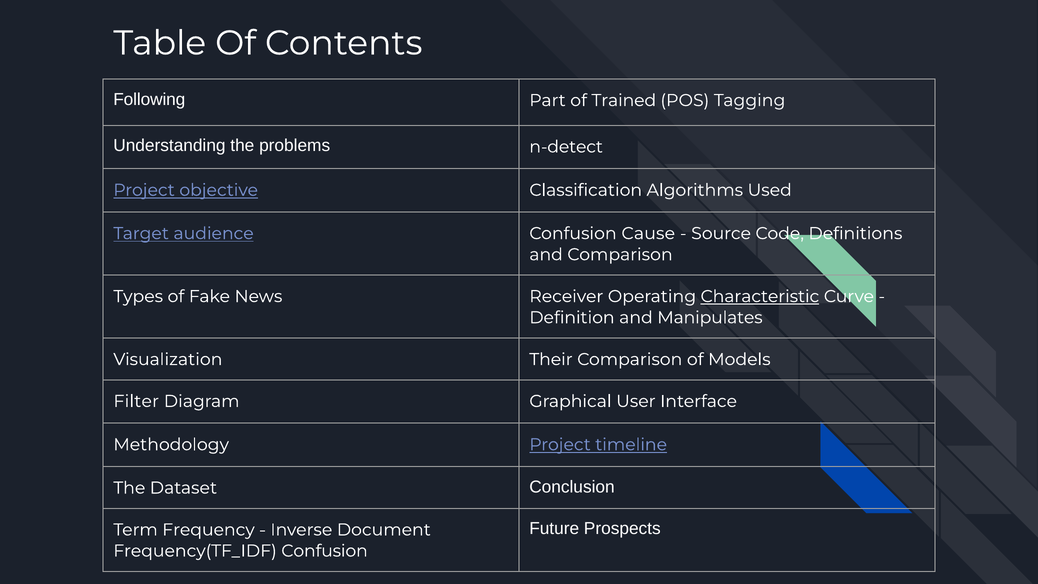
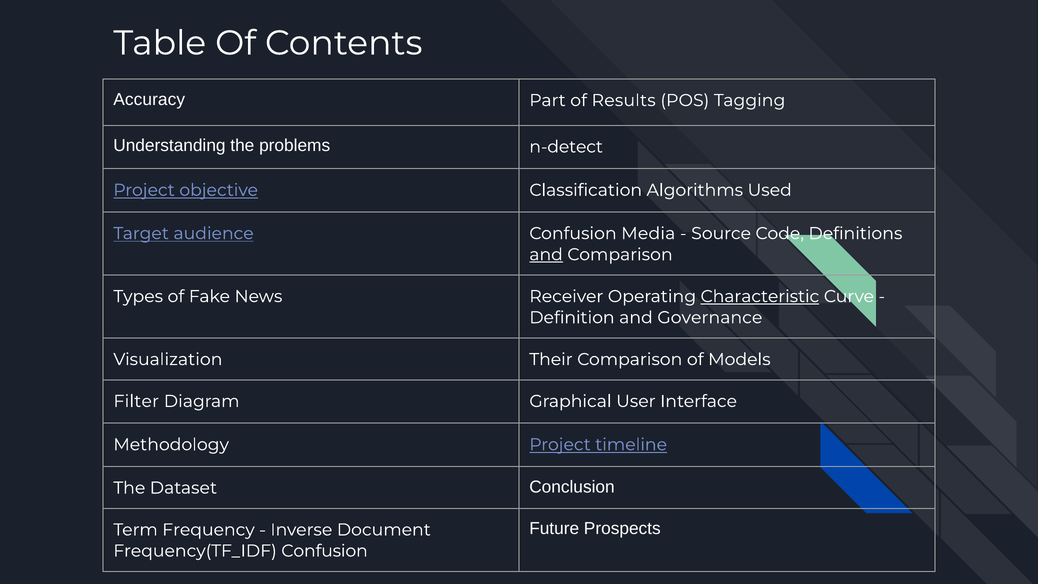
Following: Following -> Accuracy (149, 99)
Trained: Trained -> Results (624, 100)
Cause: Cause -> Media (648, 233)
and underline: none -> present (546, 255)
Manipulates: Manipulates -> Governance (710, 318)
